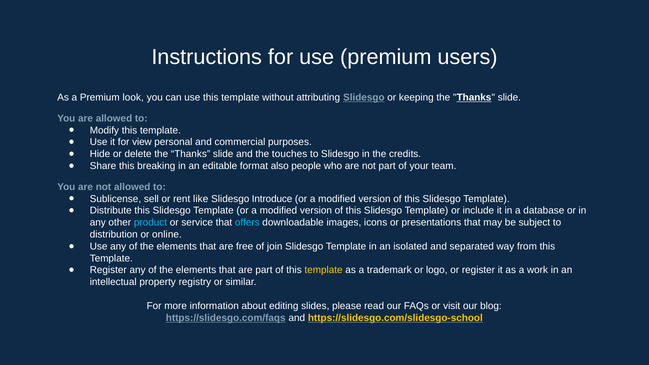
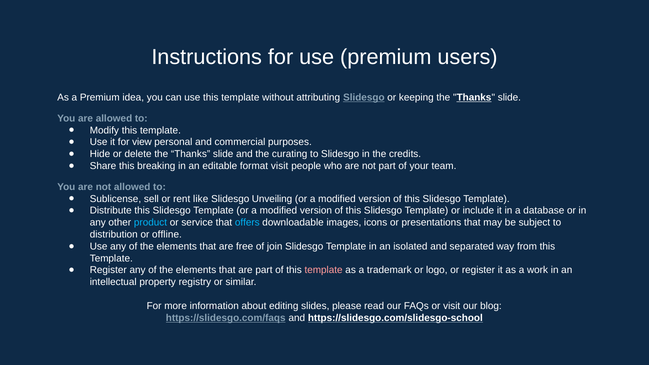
look: look -> idea (133, 97)
touches: touches -> curating (290, 154)
format also: also -> visit (280, 166)
Introduce: Introduce -> Unveiling (272, 199)
online: online -> offline (167, 235)
template colour: yellow -> pink (324, 270)
https://slidesgo.com/slidesgo-school colour: yellow -> white (395, 318)
